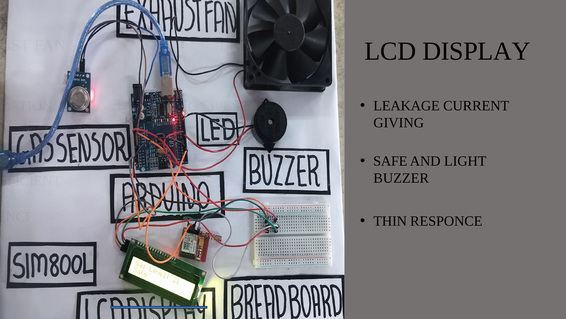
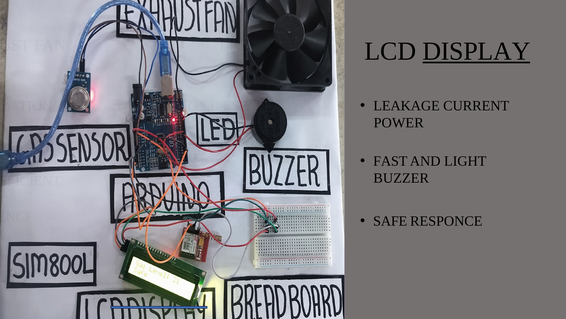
DISPLAY underline: none -> present (476, 51)
GIVING: GIVING -> POWER (399, 123)
SAFE: SAFE -> FAST (390, 161)
THIN: THIN -> SAFE (390, 221)
